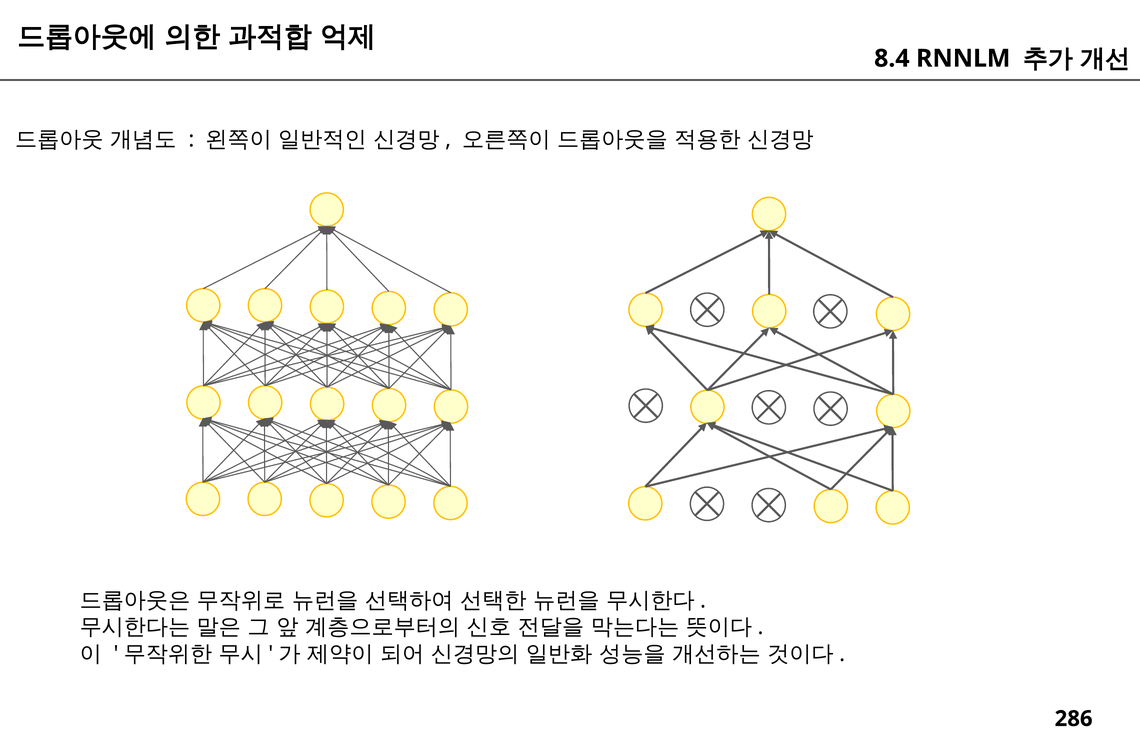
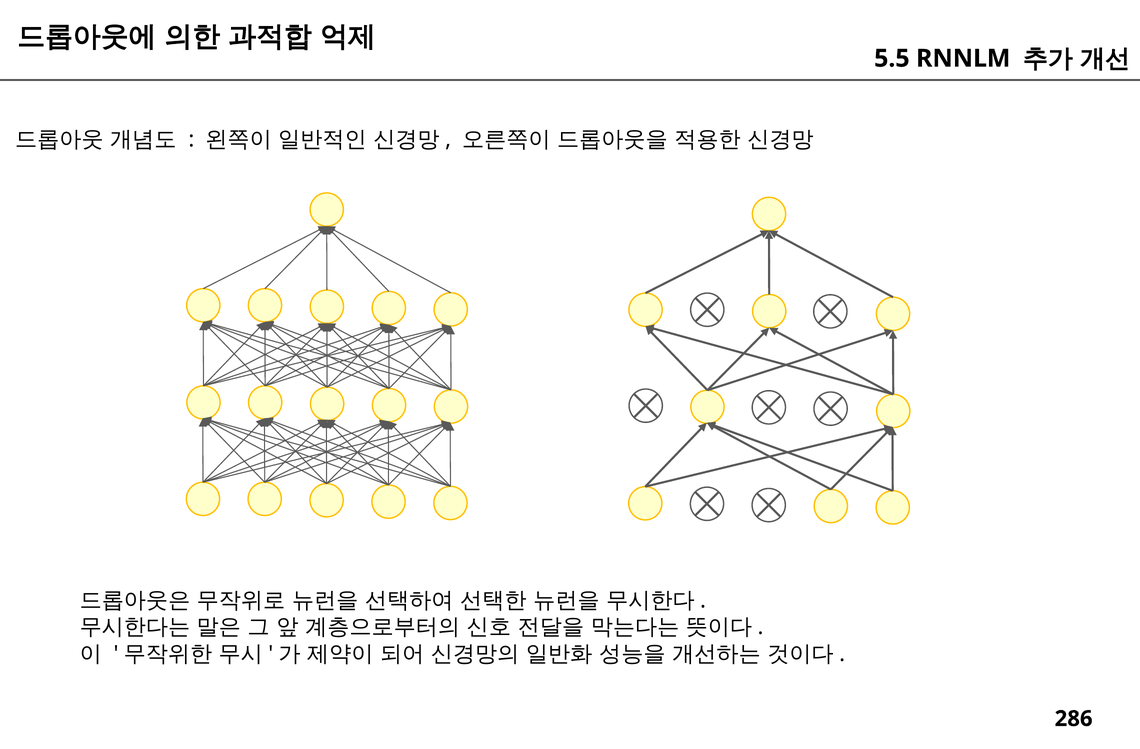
8.4: 8.4 -> 5.5 (892, 58)
